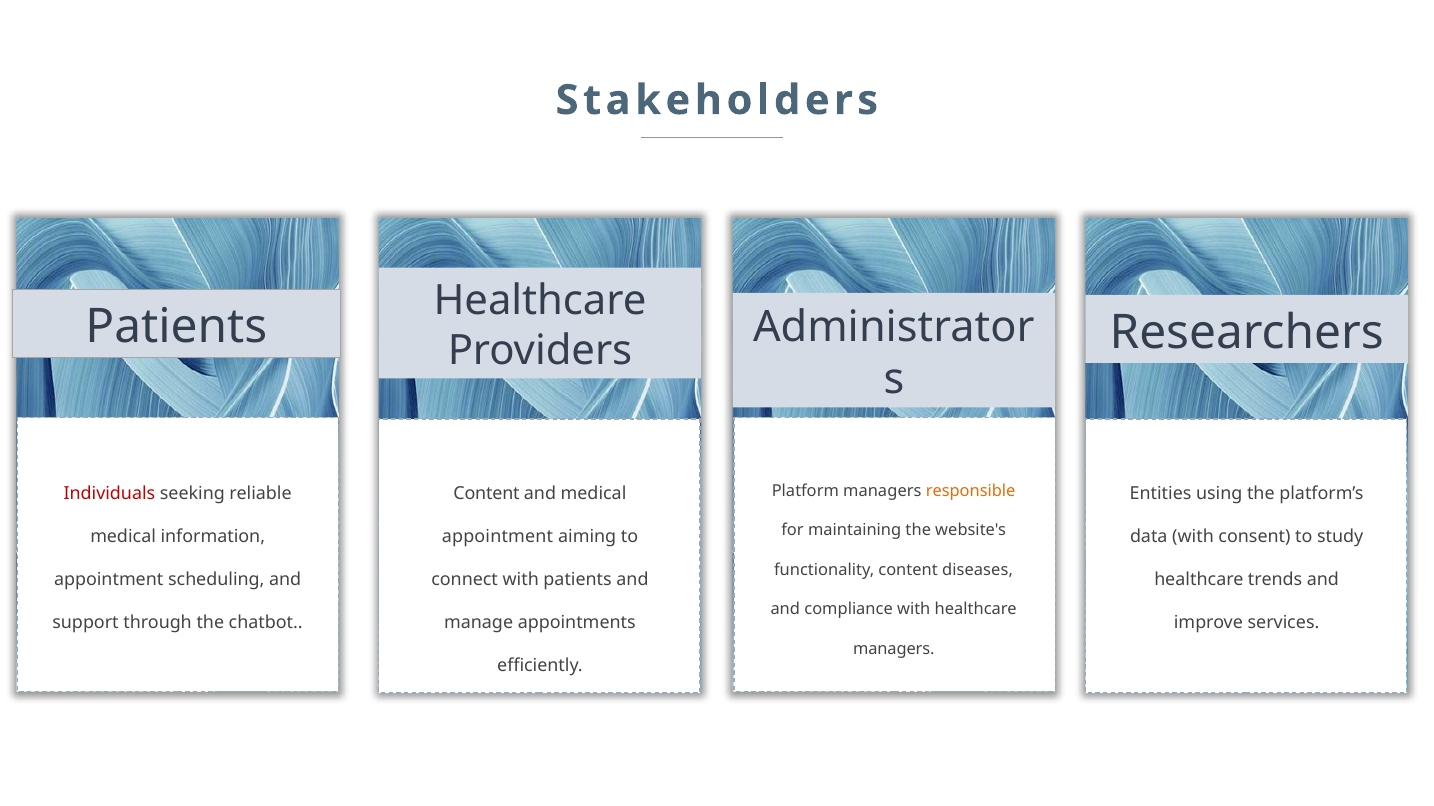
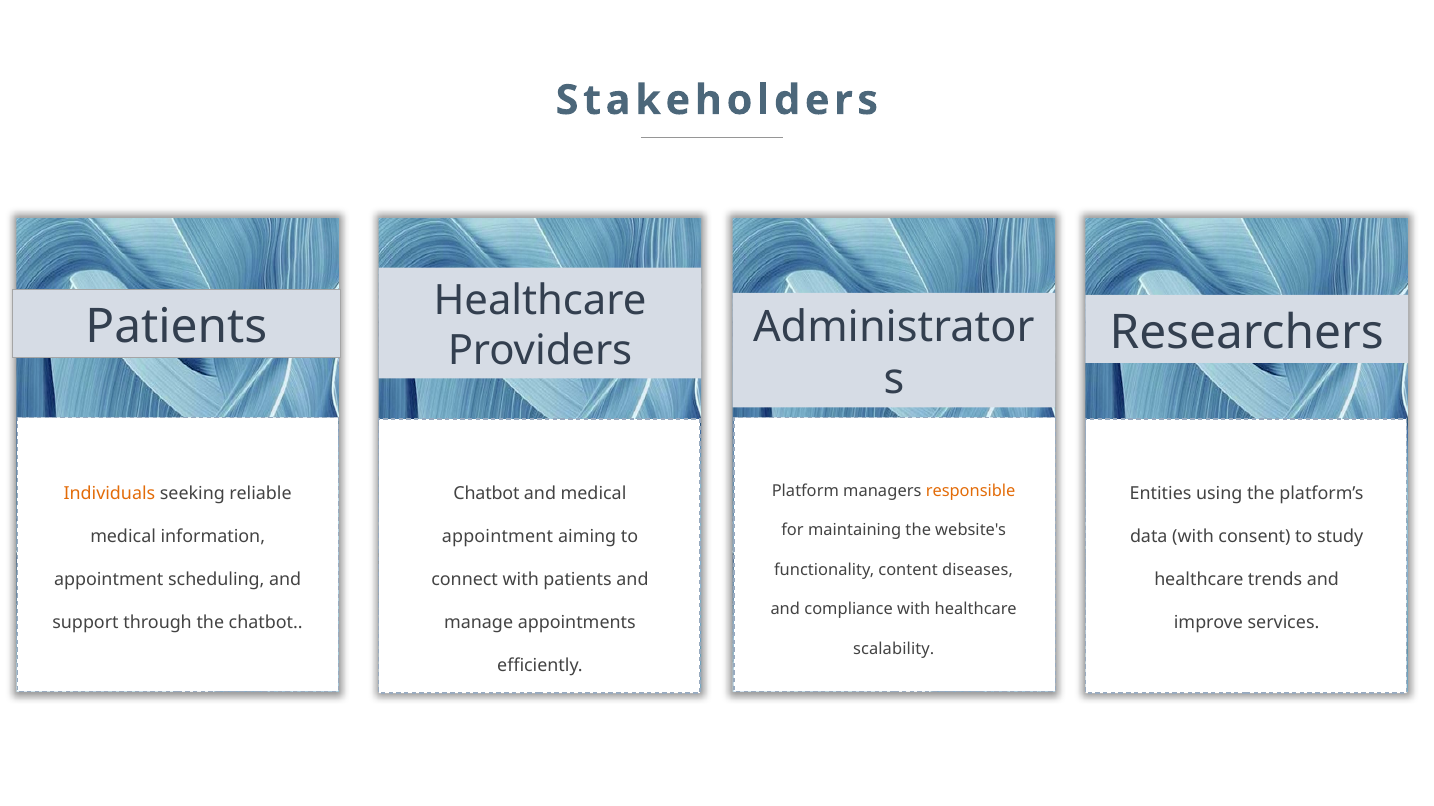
Individuals colour: red -> orange (109, 494)
Content: Content -> Chatbot (486, 494)
managers: managers -> scalability (894, 649)
